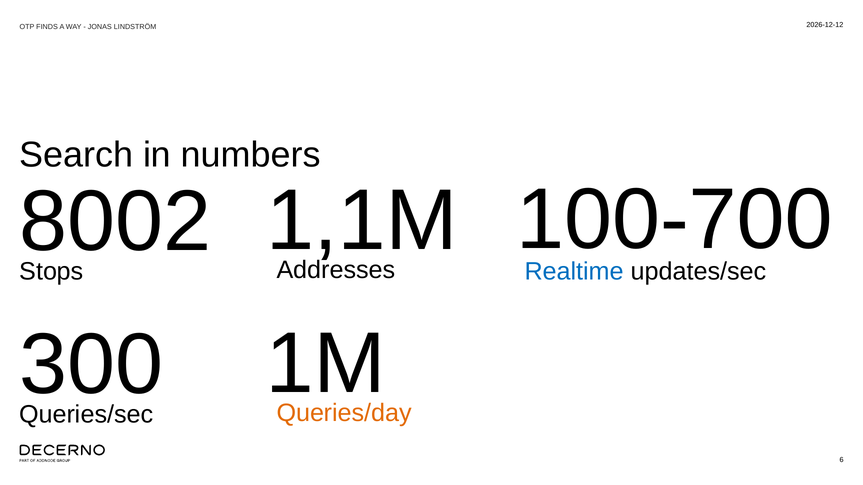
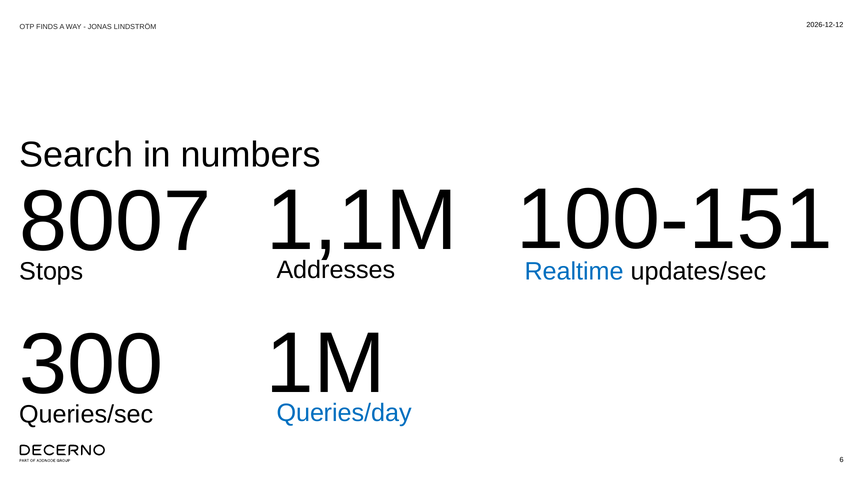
8002: 8002 -> 8007 (115, 222)
100-700: 100-700 -> 100-151 (675, 220)
Queries/day colour: orange -> blue (344, 413)
